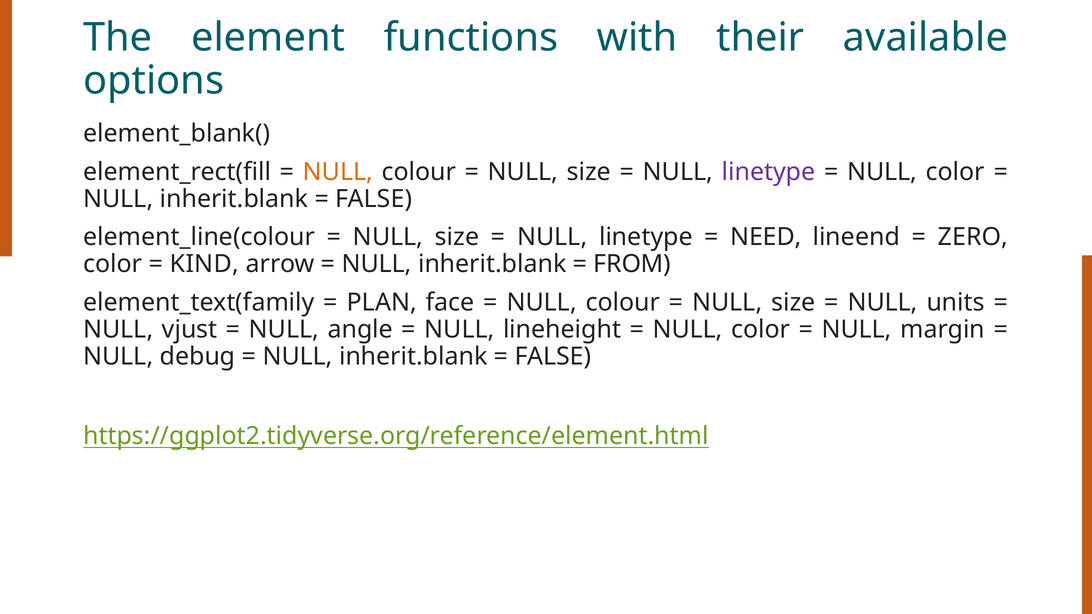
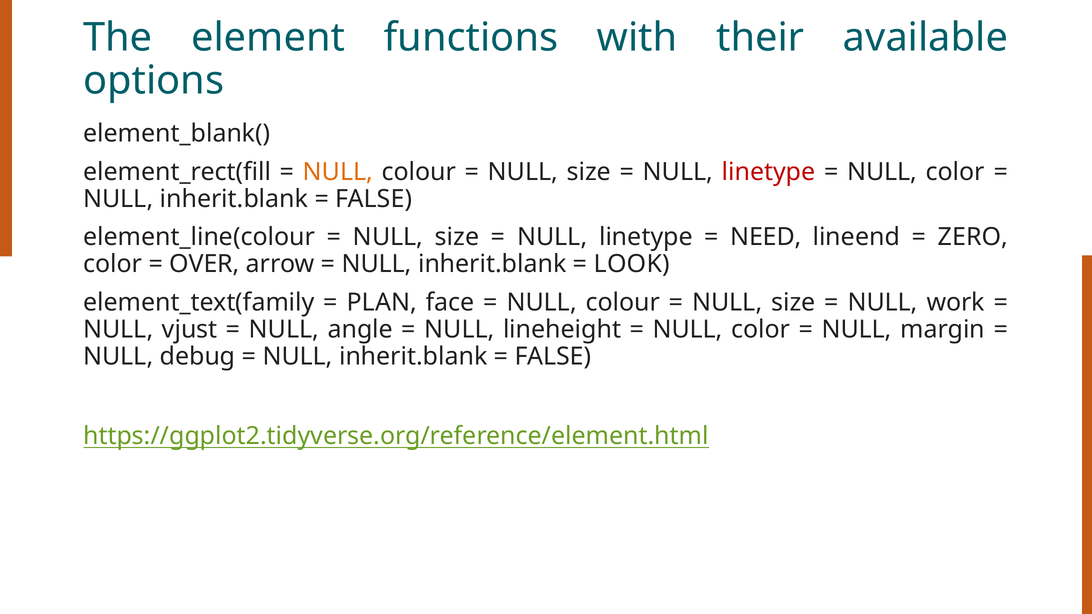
linetype colour: purple -> red (769, 172)
KIND: KIND -> OVER (204, 264)
FROM: FROM -> LOOK (632, 264)
units: units -> work (956, 303)
